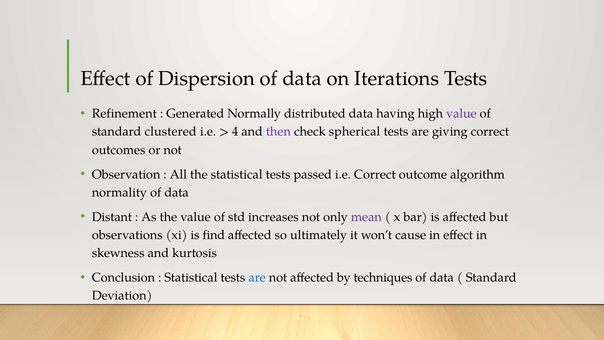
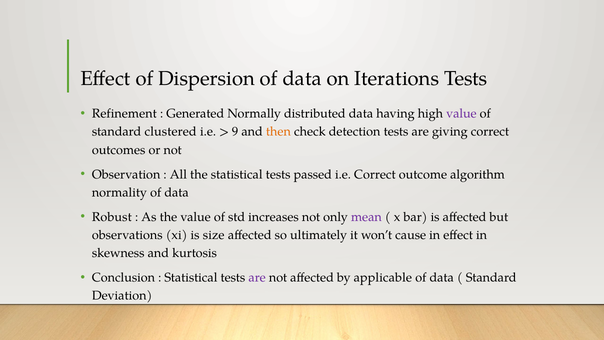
4: 4 -> 9 (235, 132)
then colour: purple -> orange (278, 132)
spherical: spherical -> detection (355, 132)
Distant: Distant -> Robust (112, 217)
find: find -> size (214, 235)
are colour: blue -> purple (257, 277)
techniques: techniques -> applicable (383, 277)
